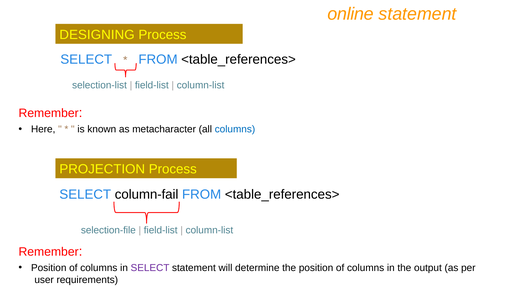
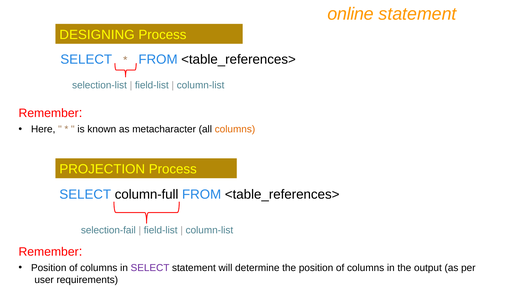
columns colour: blue -> orange (235, 129)
column-fail: column-fail -> column-full (147, 194)
selection-file: selection-file -> selection-fail (108, 231)
